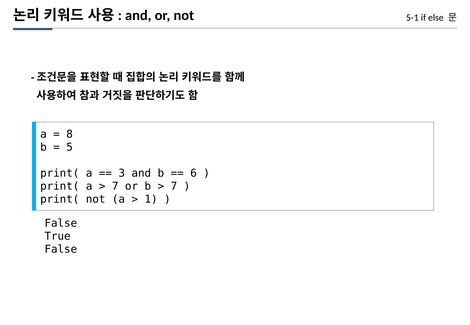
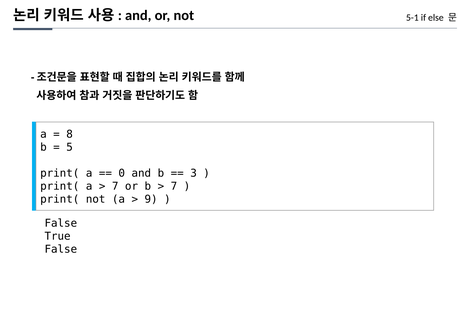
3: 3 -> 0 (122, 174)
6: 6 -> 3 (194, 174)
1: 1 -> 9 (151, 200)
